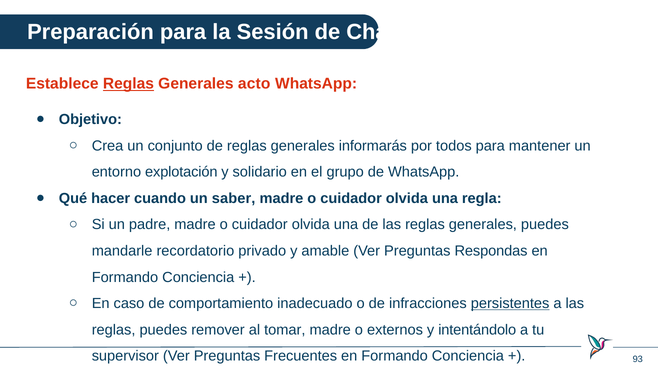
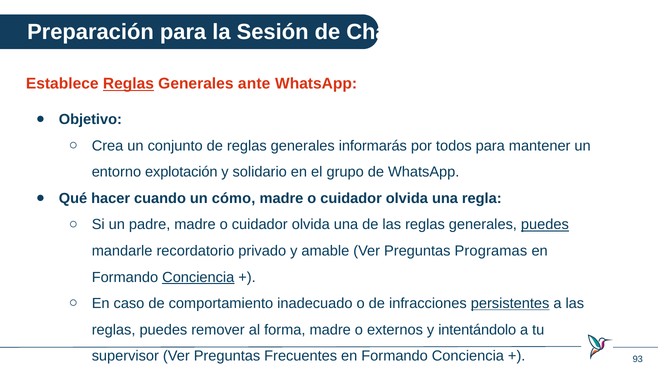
acto: acto -> ante (254, 84)
saber: saber -> cómo (234, 198)
puedes underline: none -> present (545, 225)
Respondas: Respondas -> Programas (491, 251)
Conciencia underline: none -> present (198, 277)
tomar: tomar -> forma (285, 330)
